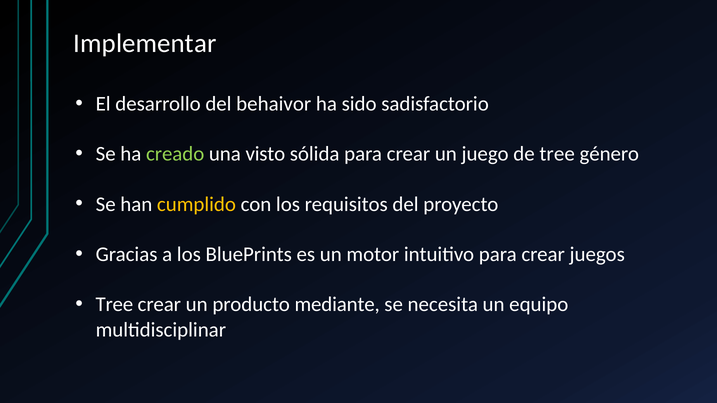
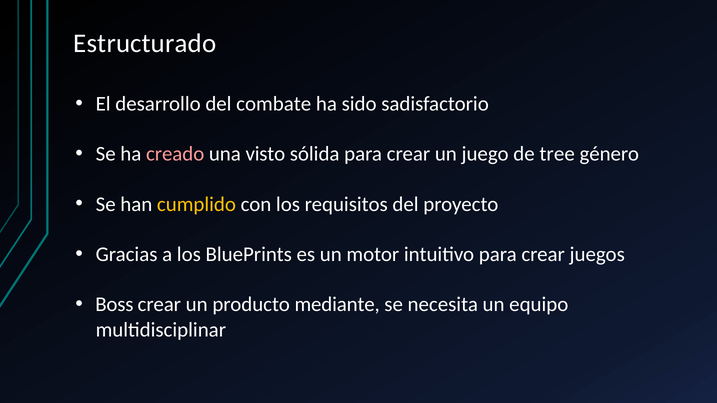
Implementar: Implementar -> Estructurado (145, 44)
behaivor: behaivor -> combate (274, 104)
creado colour: light green -> pink (175, 154)
Tree: Tree -> Boss (114, 305)
